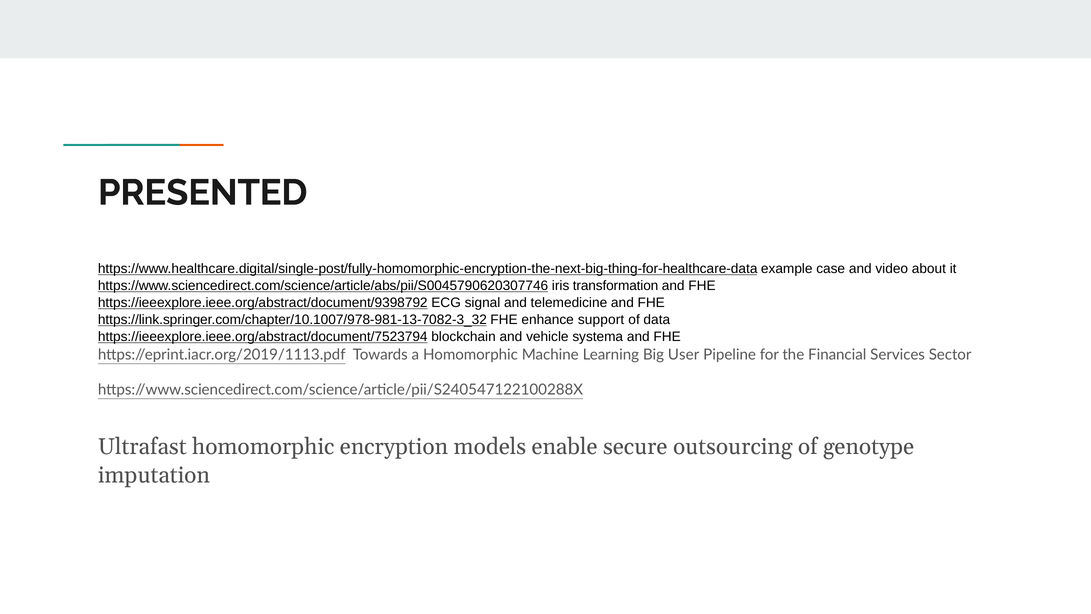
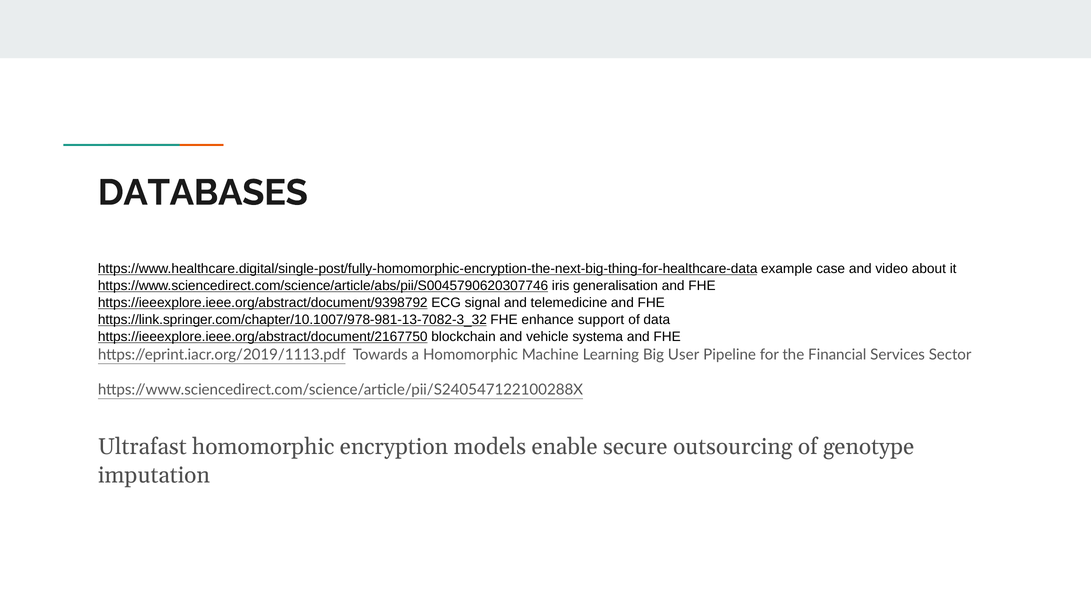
PRESENTED: PRESENTED -> DATABASES (203, 193)
transformation: transformation -> generalisation (616, 286)
https://ieeexplore.ieee.org/abstract/document/7523794: https://ieeexplore.ieee.org/abstract/document/7523794 -> https://ieeexplore.ieee.org/abstract/document/2167750 (263, 337)
